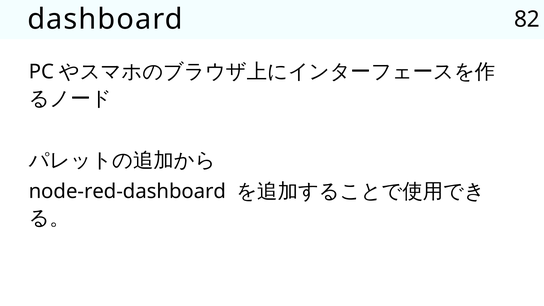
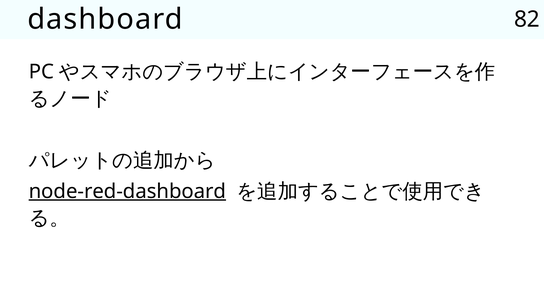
node-red-dashboard underline: none -> present (127, 191)
